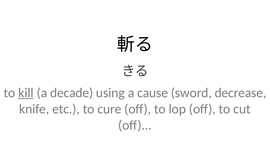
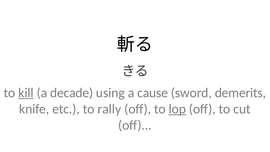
decrease: decrease -> demerits (240, 93)
cure: cure -> rally (109, 109)
lop underline: none -> present (177, 109)
